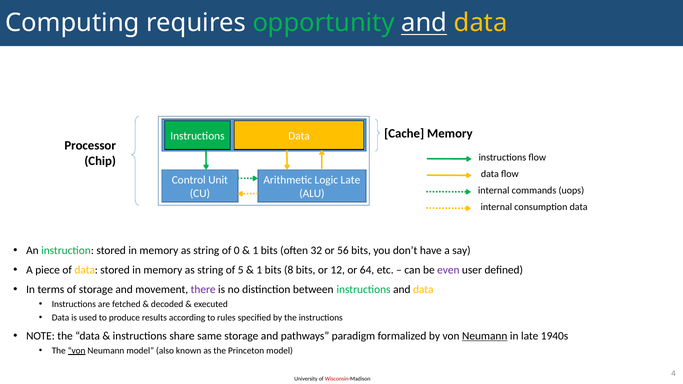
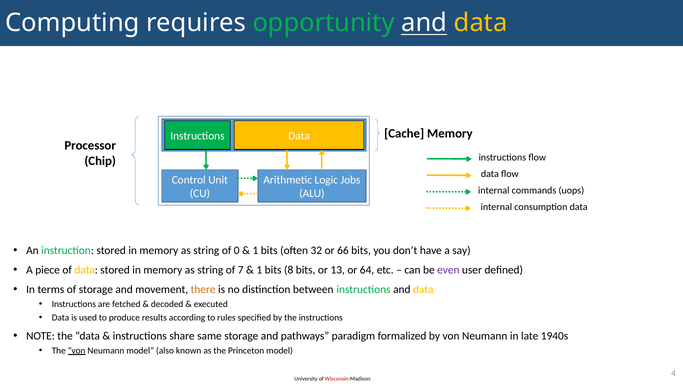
Logic Late: Late -> Jobs (350, 180)
56: 56 -> 66 (343, 251)
5: 5 -> 7 (241, 270)
12: 12 -> 13 (338, 270)
there colour: purple -> orange (203, 289)
Neumann underline: present -> none (485, 336)
